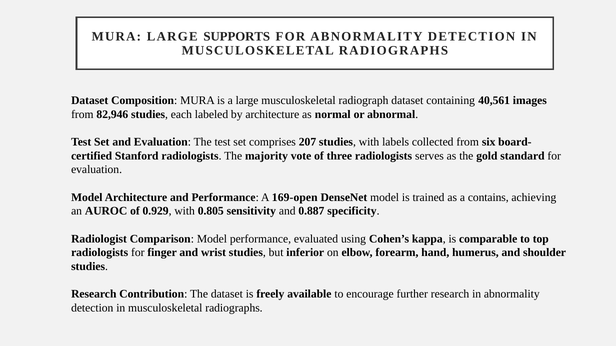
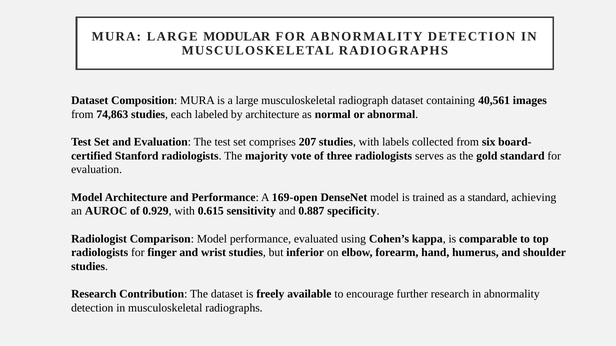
SUPPORTS: SUPPORTS -> MODULAR (237, 36)
82,946: 82,946 -> 74,863 (112, 114)
a contains: contains -> standard (488, 198)
0.805: 0.805 -> 0.615 (211, 211)
